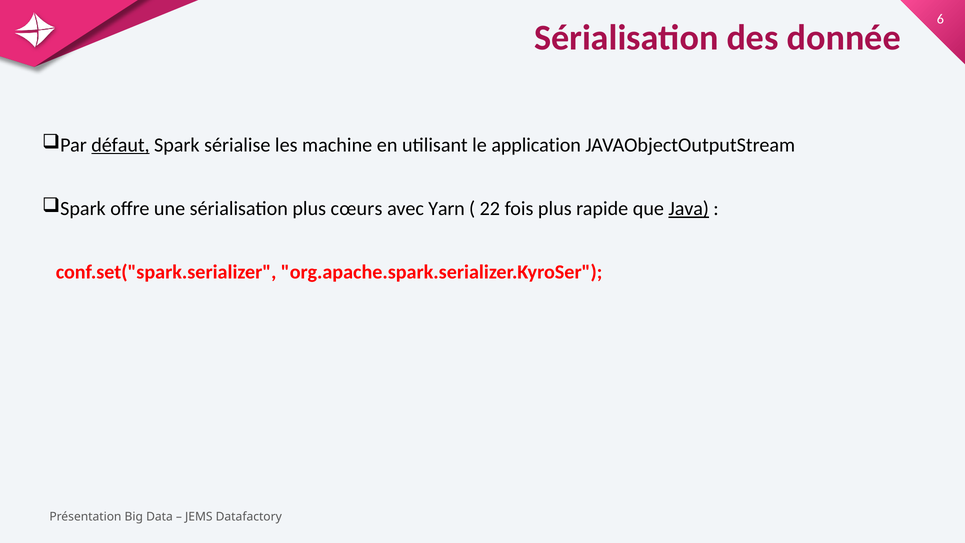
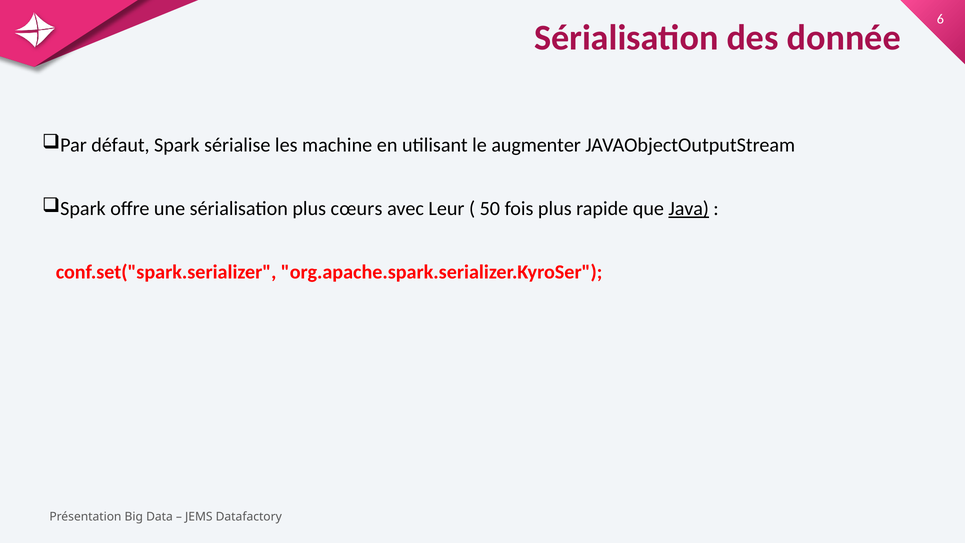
défaut underline: present -> none (120, 145)
application: application -> augmenter (536, 145)
Yarn: Yarn -> Leur (446, 208)
22: 22 -> 50 (490, 208)
